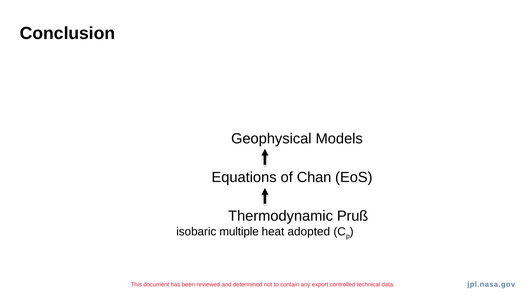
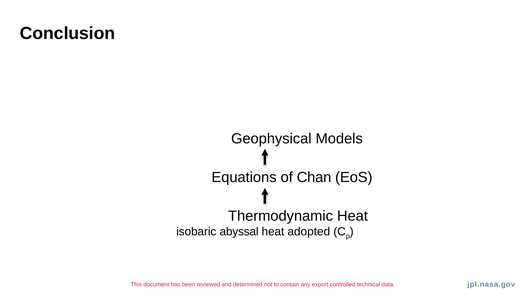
Thermodynamic Pruß: Pruß -> Heat (352, 216)
multiple: multiple -> abyssal (239, 232)
